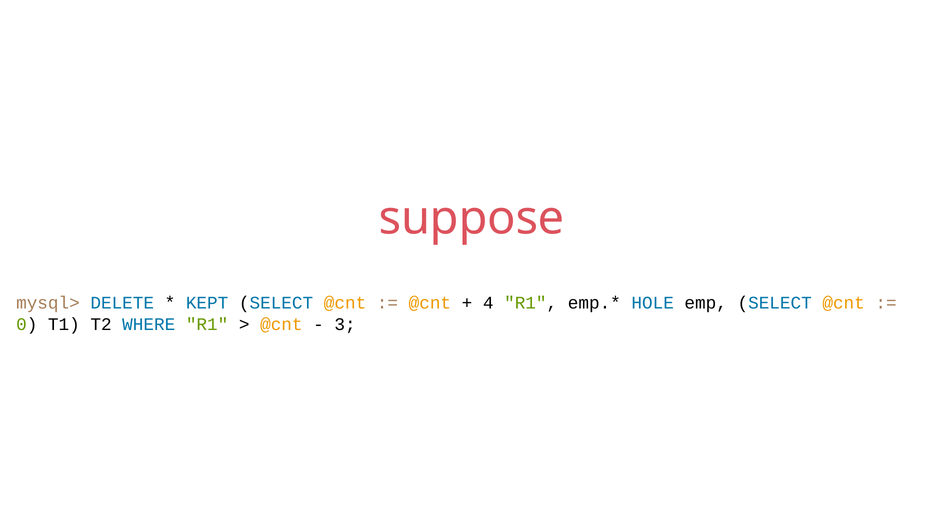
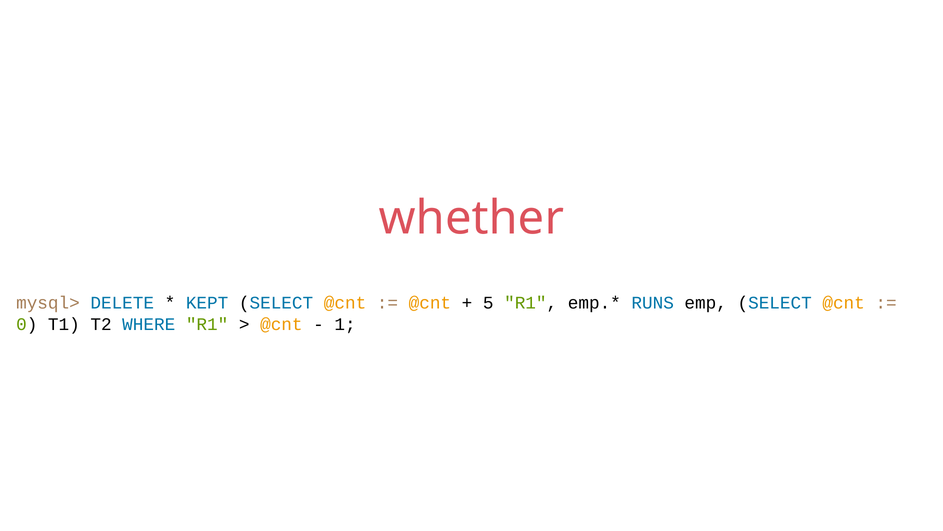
suppose: suppose -> whether (471, 218)
4: 4 -> 5 (488, 303)
HOLE: HOLE -> RUNS (653, 303)
3: 3 -> 1 (345, 324)
